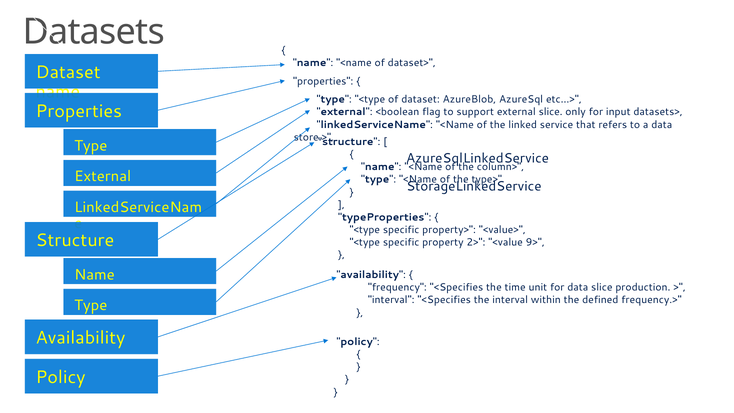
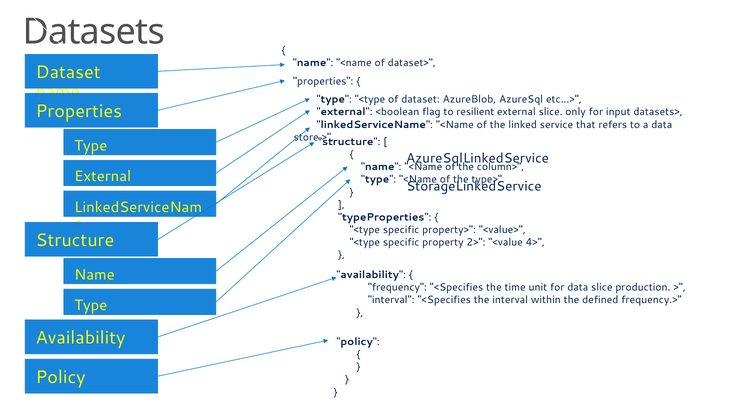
support: support -> resilient (475, 112)
9>: 9> -> 4> (535, 242)
